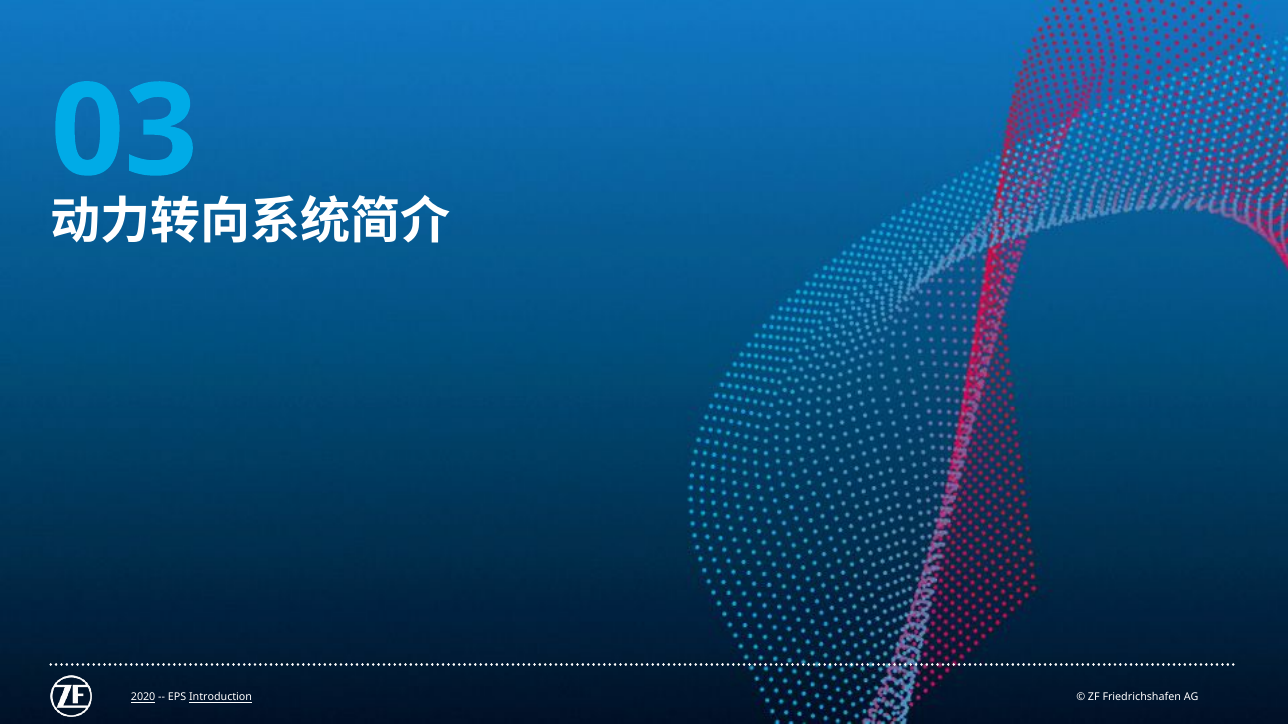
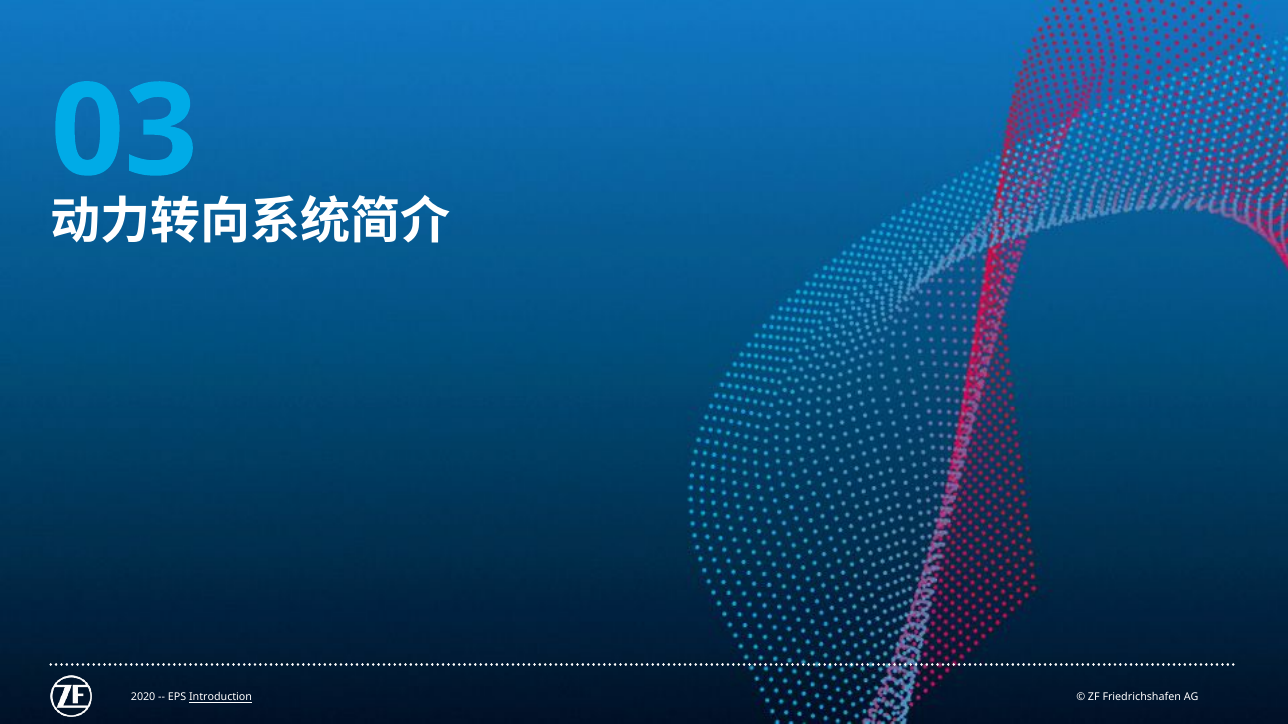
2020 underline: present -> none (143, 698)
